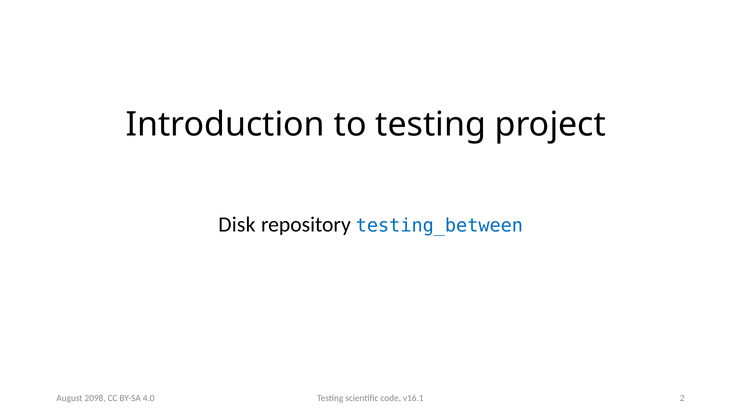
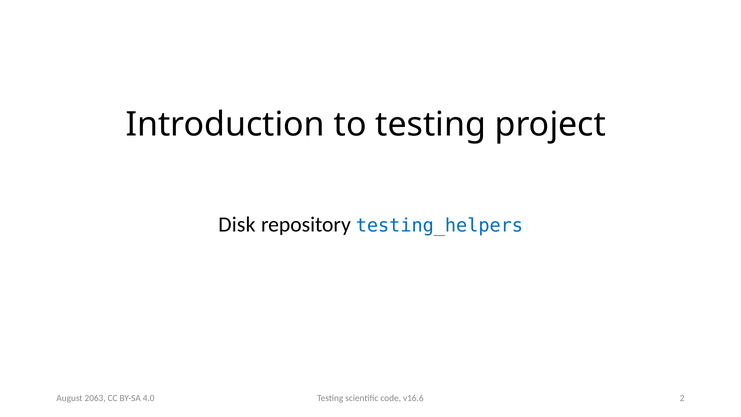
testing_between: testing_between -> testing_helpers (439, 226)
v16.1: v16.1 -> v16.6 (413, 398)
2098: 2098 -> 2063 (95, 398)
